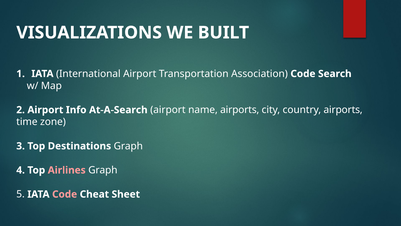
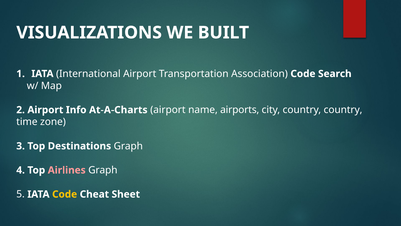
At-A-Search: At-A-Search -> At-A-Charts (118, 110)
country airports: airports -> country (343, 110)
Code colour: pink -> yellow (65, 194)
